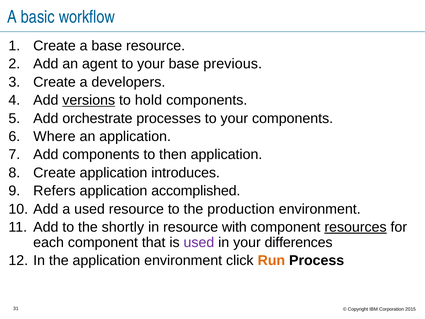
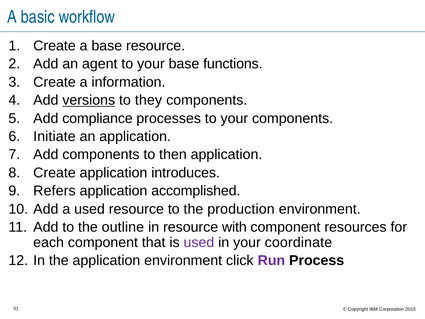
previous: previous -> functions (233, 64)
developers: developers -> information (128, 82)
hold: hold -> they (148, 100)
orchestrate: orchestrate -> compliance (97, 118)
Where: Where -> Initiate (54, 136)
shortly: shortly -> outline (123, 227)
resources underline: present -> none (356, 227)
differences: differences -> coordinate (298, 242)
Run colour: orange -> purple (271, 260)
